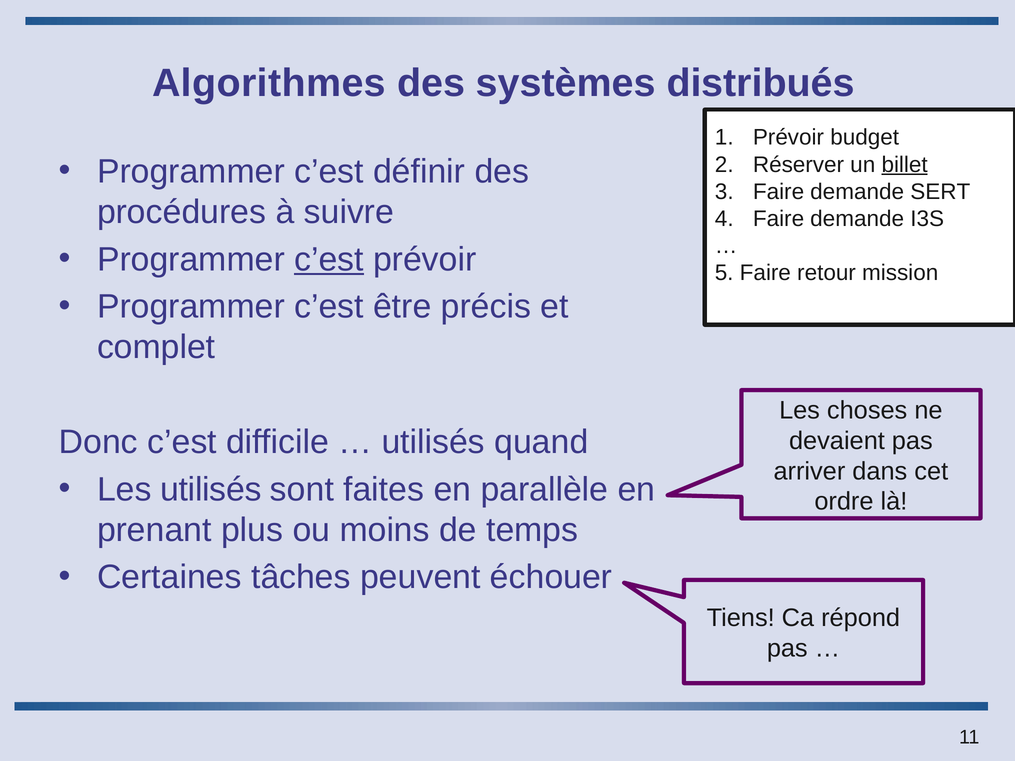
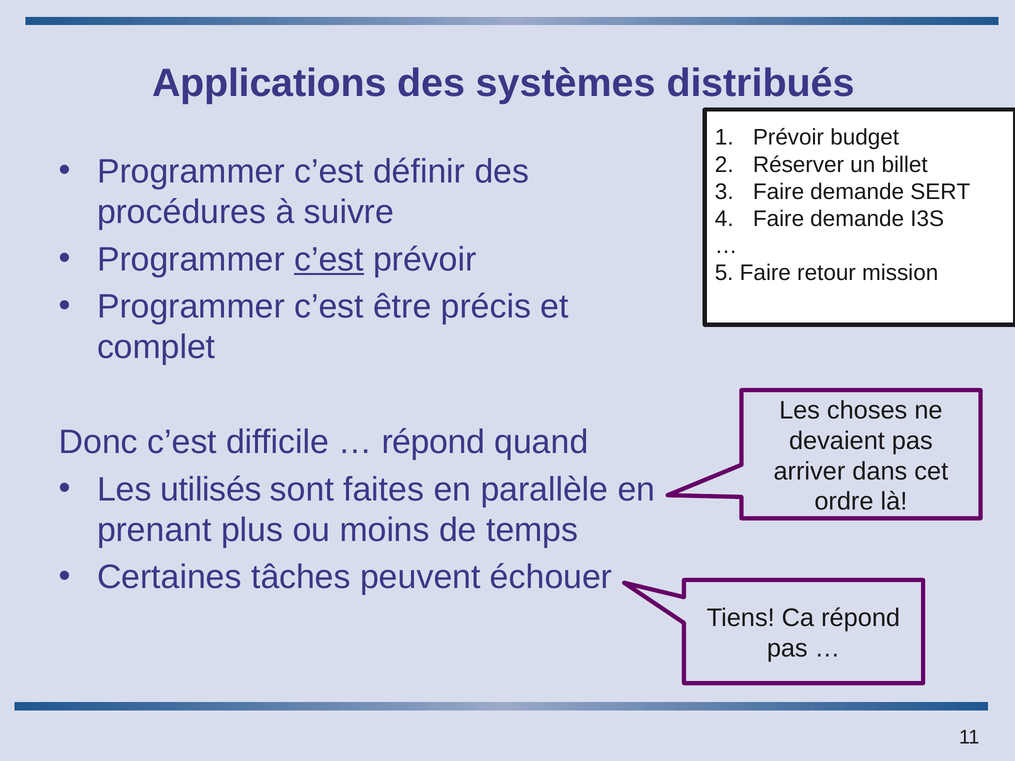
Algorithmes: Algorithmes -> Applications (269, 83)
billet underline: present -> none (905, 165)
utilisés: utilisés -> répond (433, 442)
